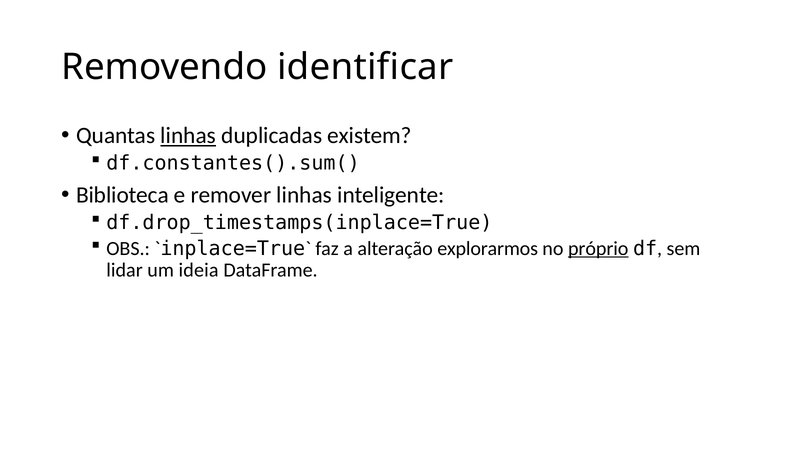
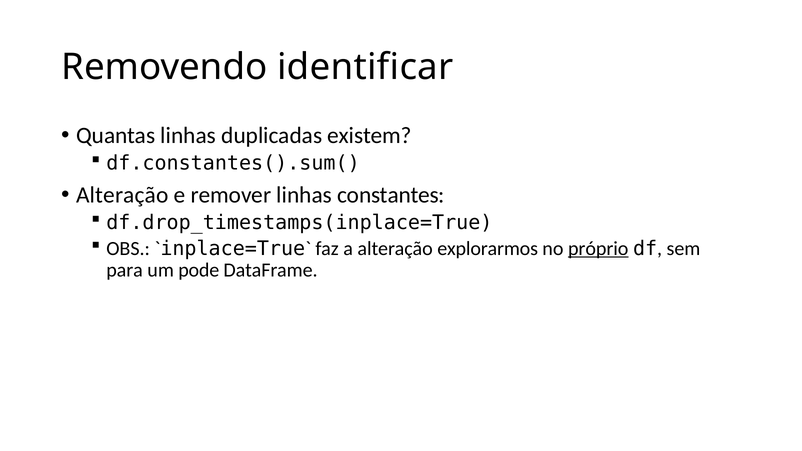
linhas underline: present -> none (188, 136)
Biblioteca: Biblioteca -> Alteração (122, 195)
inteligente: inteligente -> constantes (391, 195)
lidar: lidar -> para (125, 270)
ideia: ideia -> pode (199, 270)
